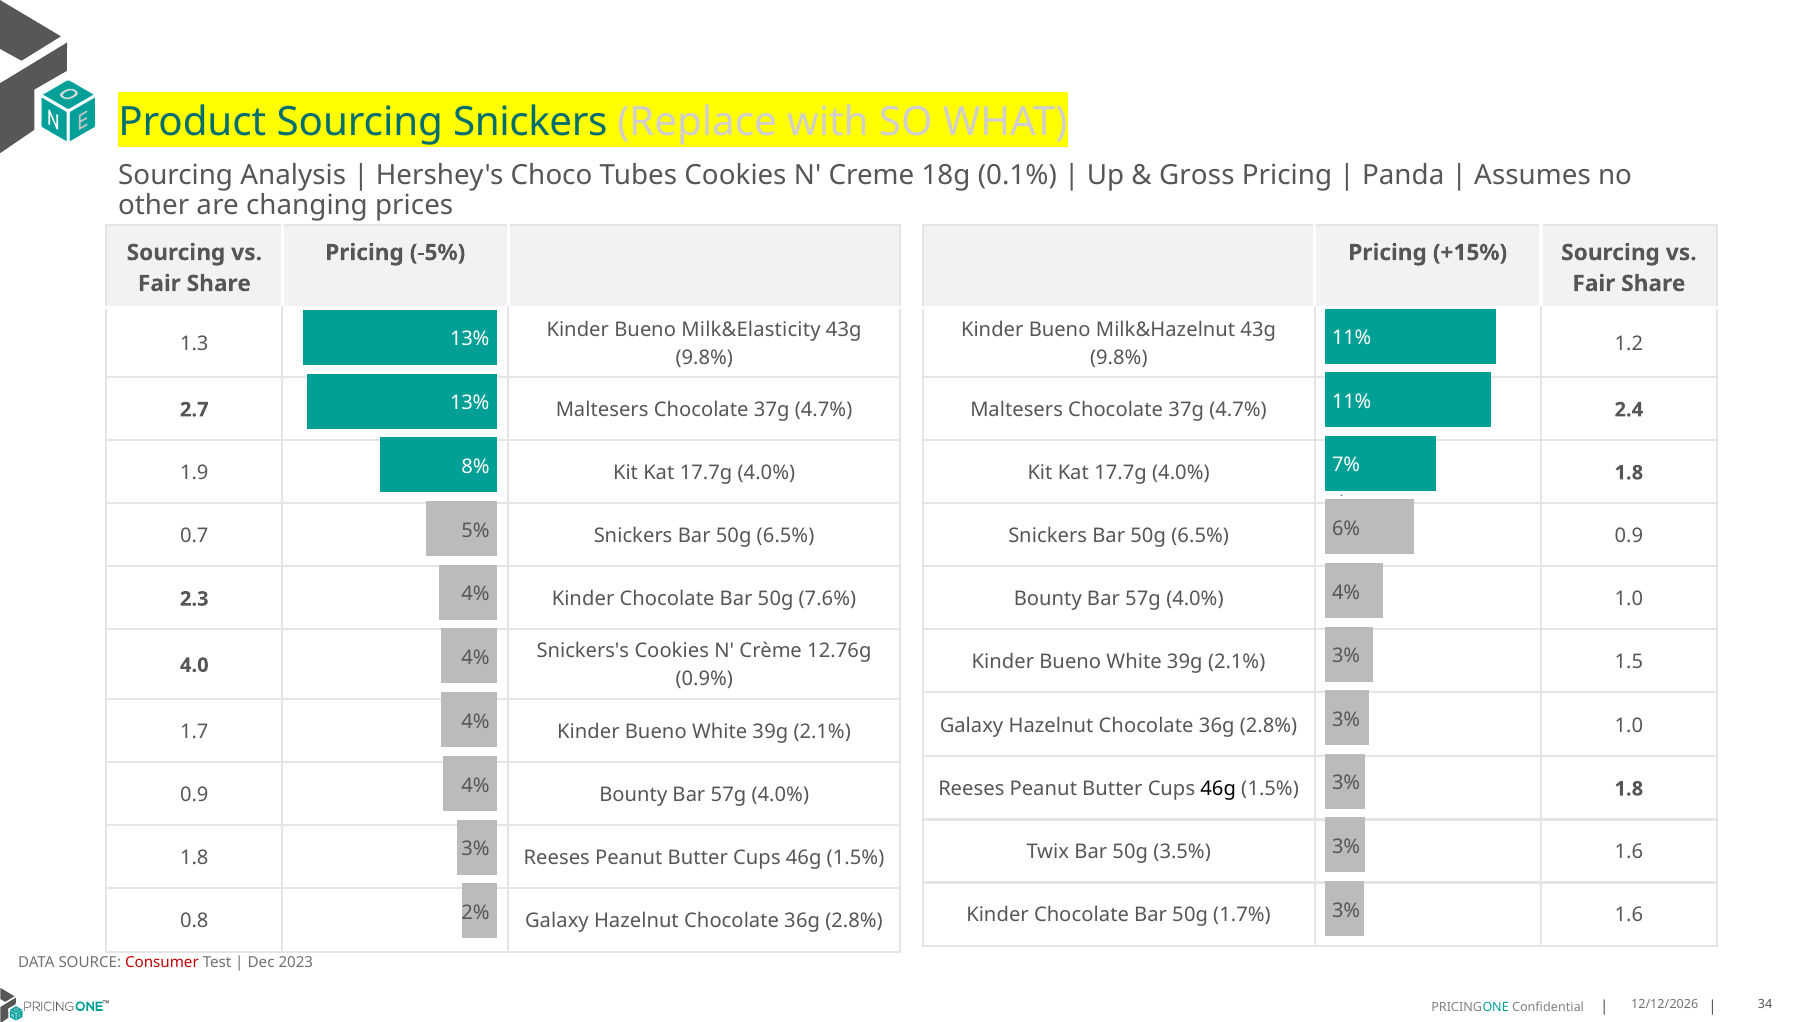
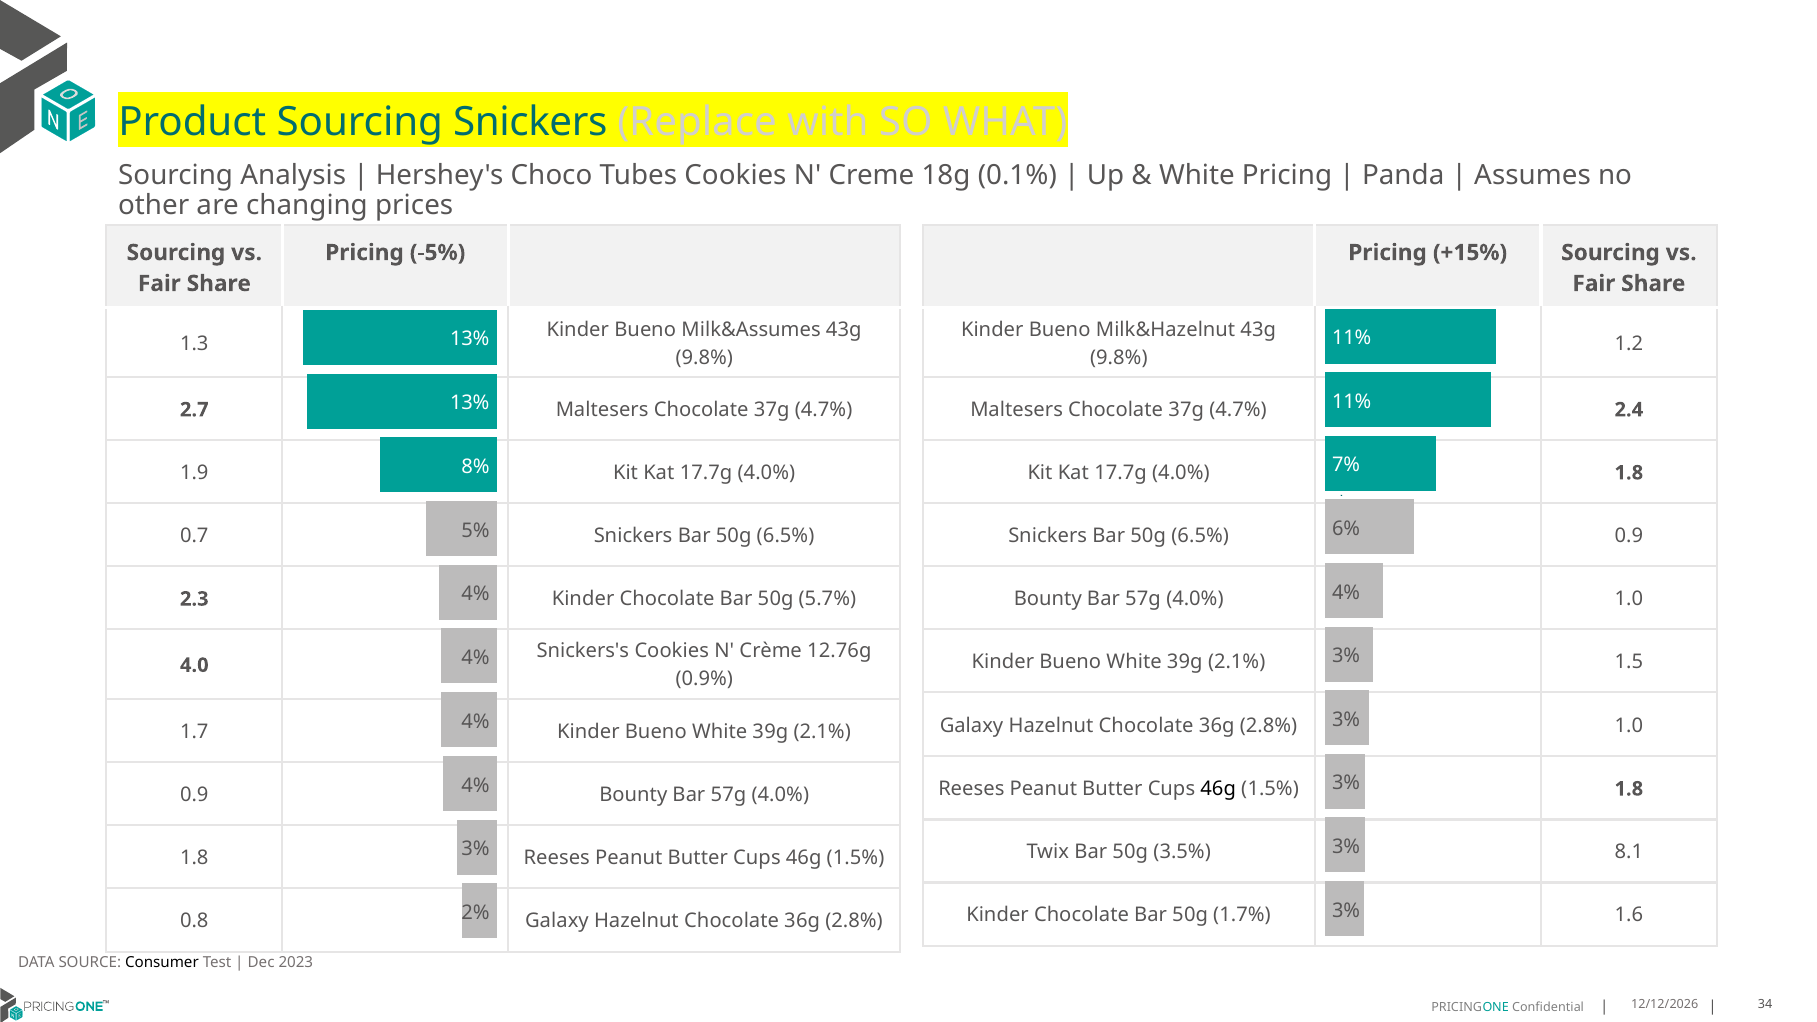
Gross: Gross -> White (1197, 176)
Milk&Elasticity: Milk&Elasticity -> Milk&Assumes (751, 329)
7.6%: 7.6% -> 5.7% (827, 599)
3.5% 1.6: 1.6 -> 8.1 (1629, 852)
Consumer colour: red -> black (162, 963)
